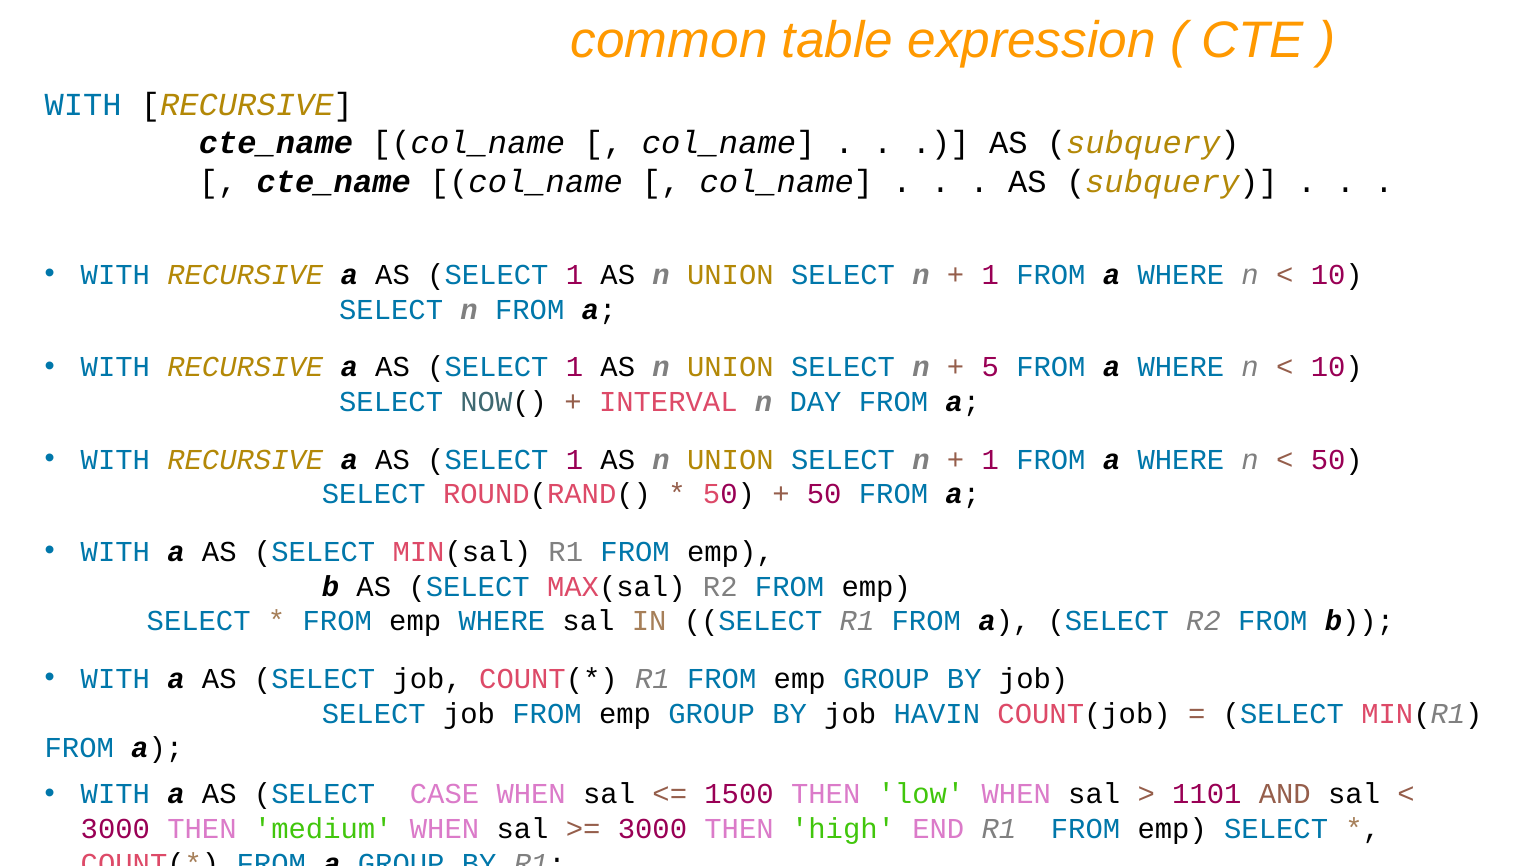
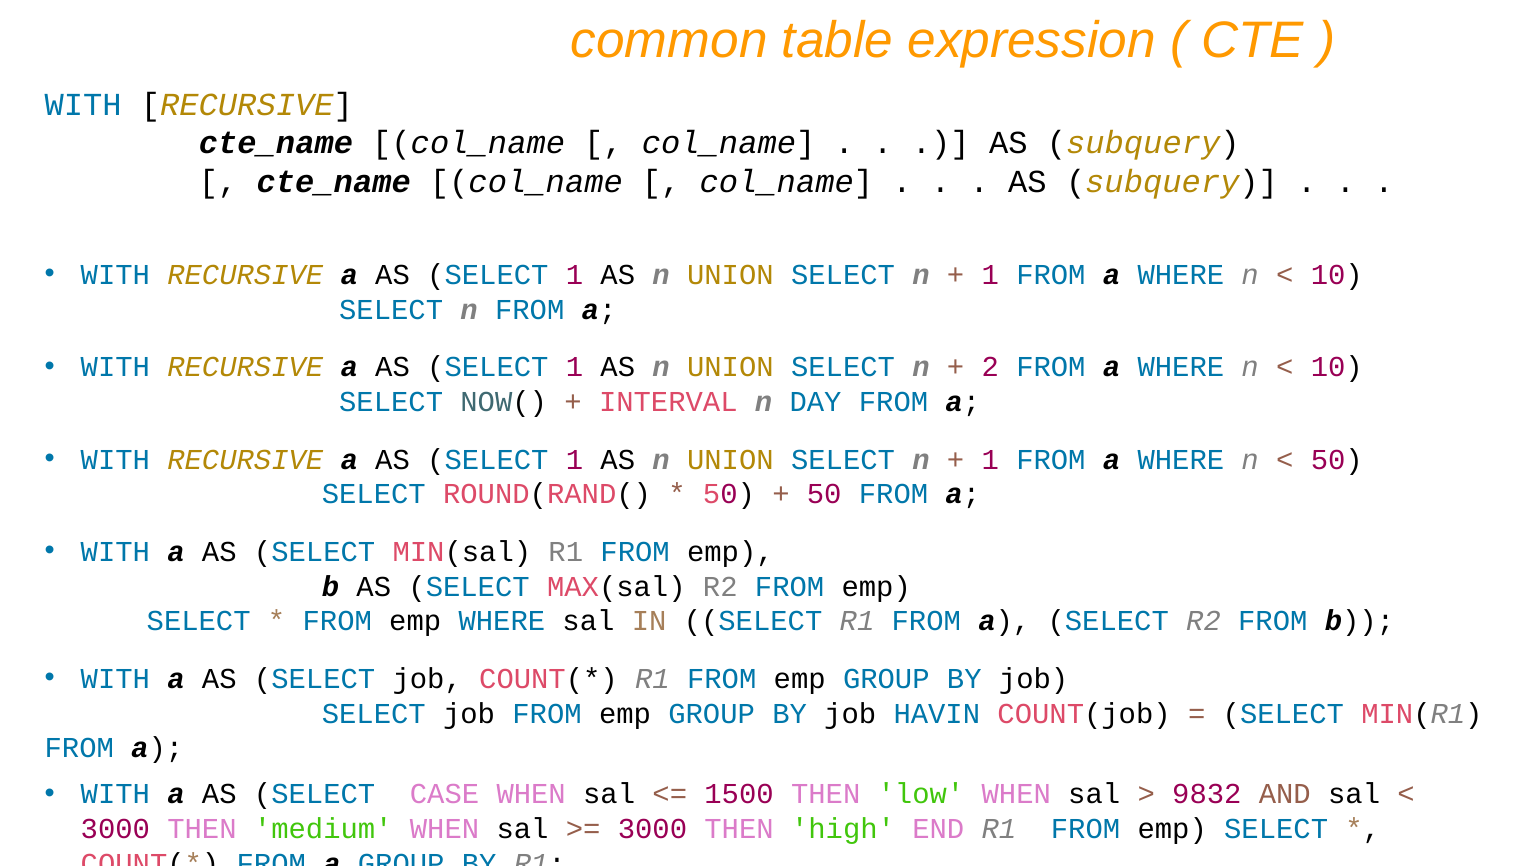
5: 5 -> 2 (990, 367)
1101: 1101 -> 9832 (1207, 795)
